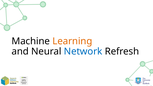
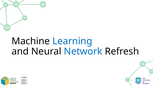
Learning colour: orange -> blue (72, 41)
